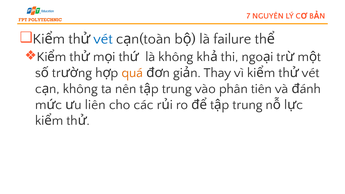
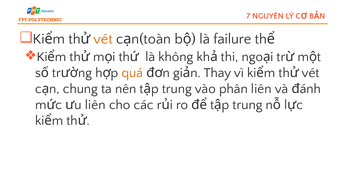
vét colour: blue -> orange (103, 39)
không: không -> chung (80, 89)
phân tiên: tiên -> liên (261, 89)
